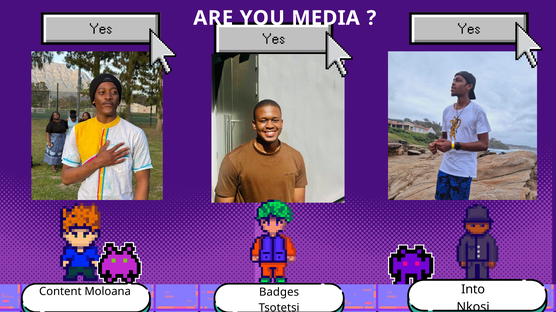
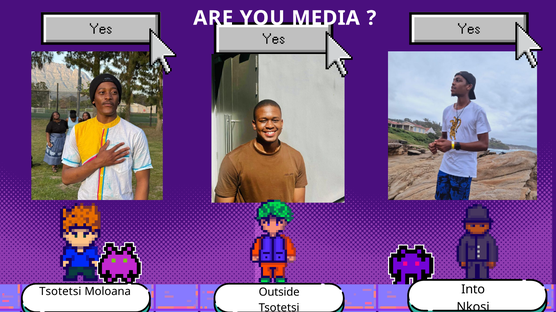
Content: Content -> Tsotetsi (60, 292)
Badges: Badges -> Outside (279, 293)
